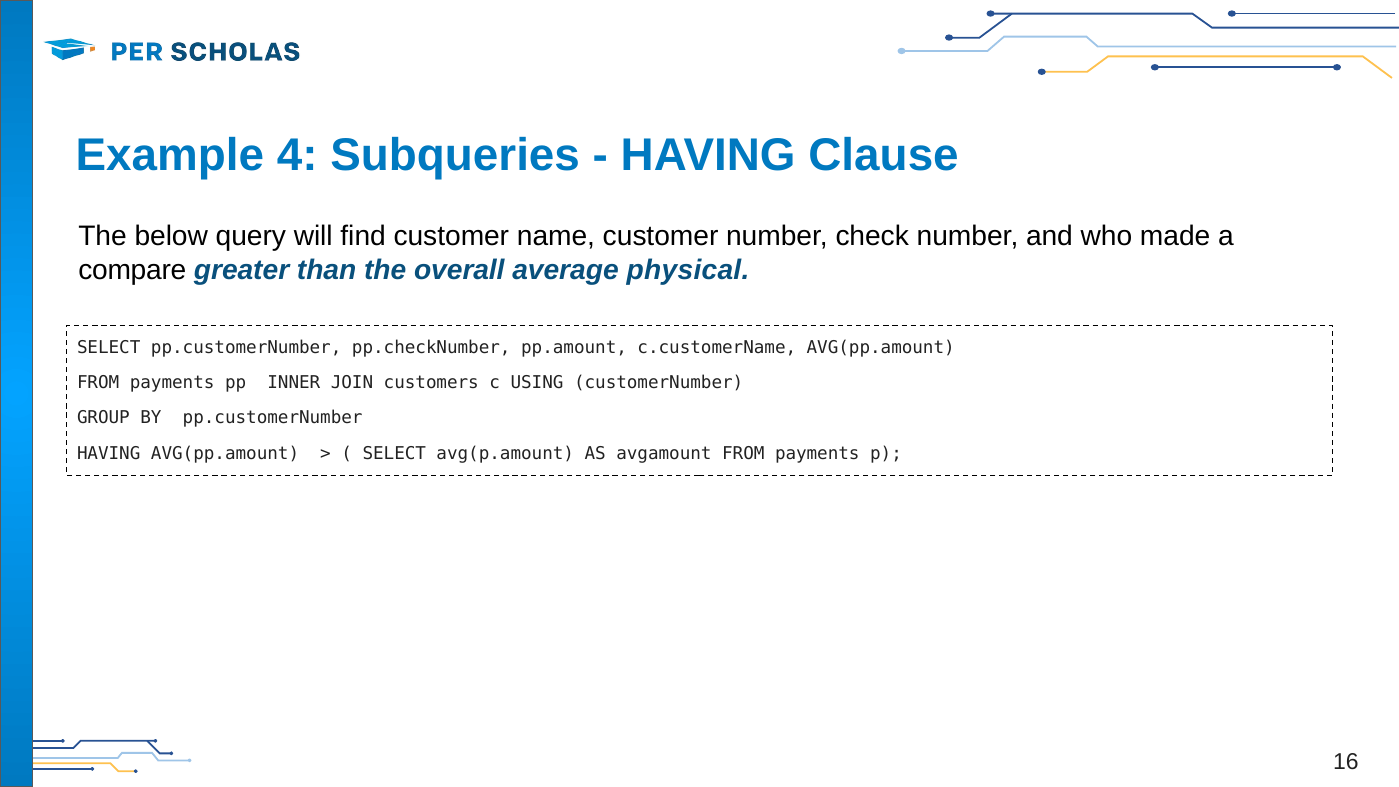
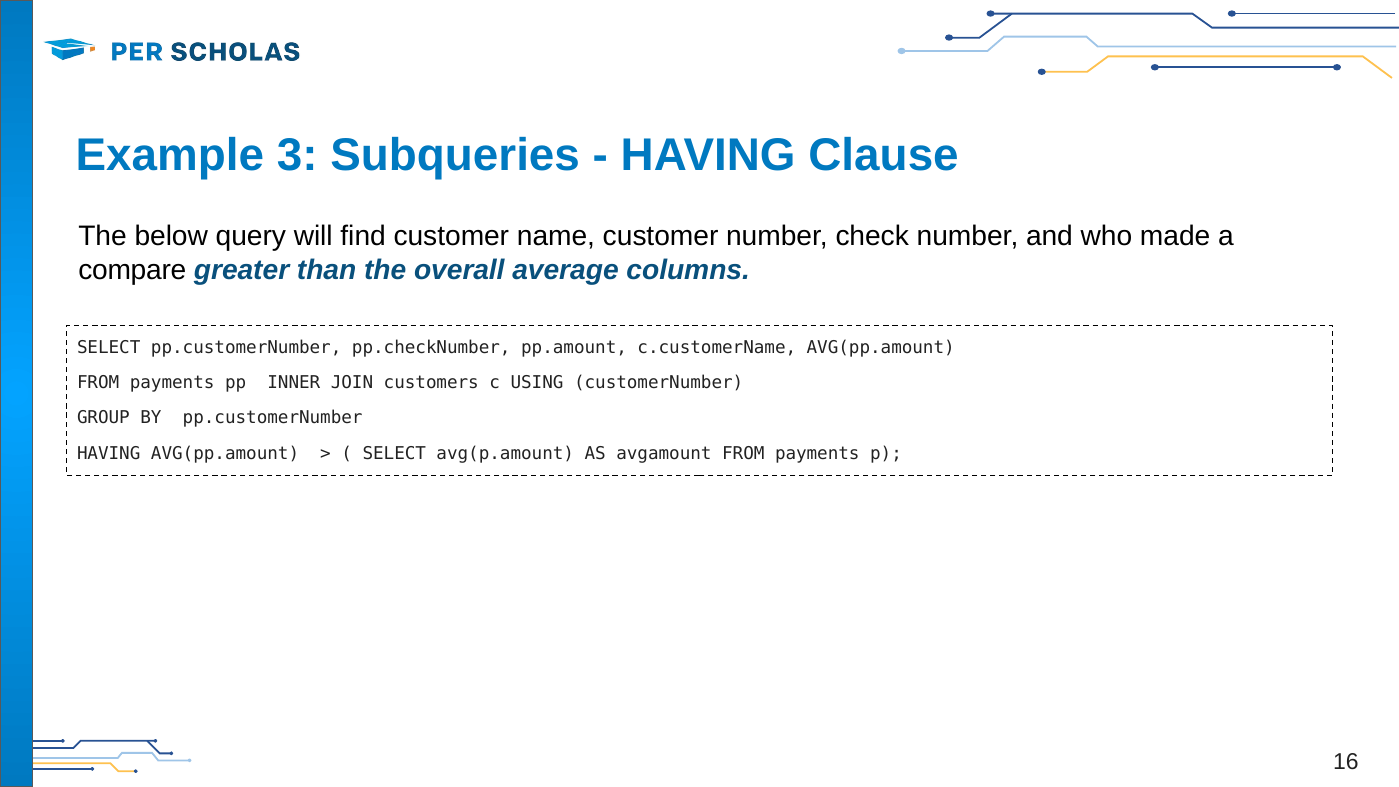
4: 4 -> 3 (297, 155)
physical: physical -> columns (688, 270)
